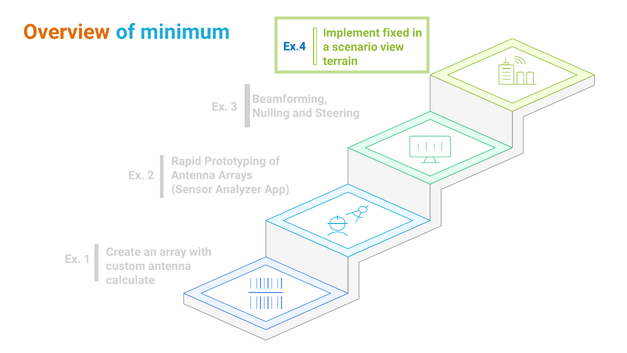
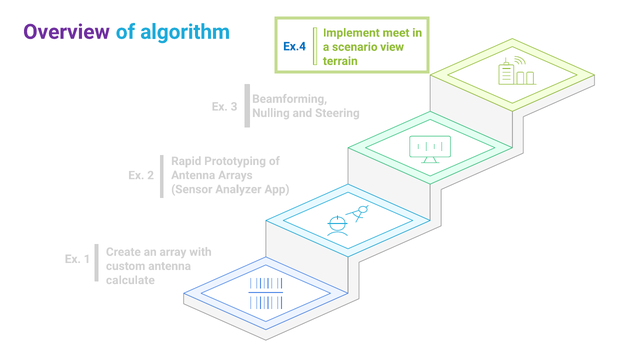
Overview colour: orange -> purple (67, 32)
minimum: minimum -> algorithm (185, 32)
fixed: fixed -> meet (396, 33)
